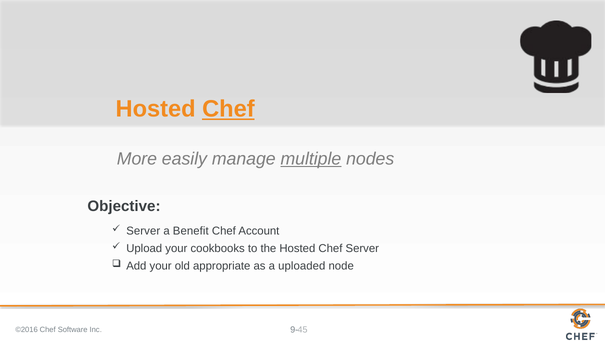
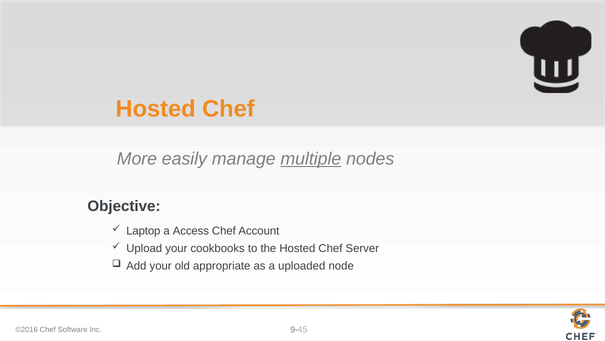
Chef underline: present -> none (228, 109)
Server: Server -> Laptop (143, 231)
Benefit: Benefit -> Access (191, 231)
